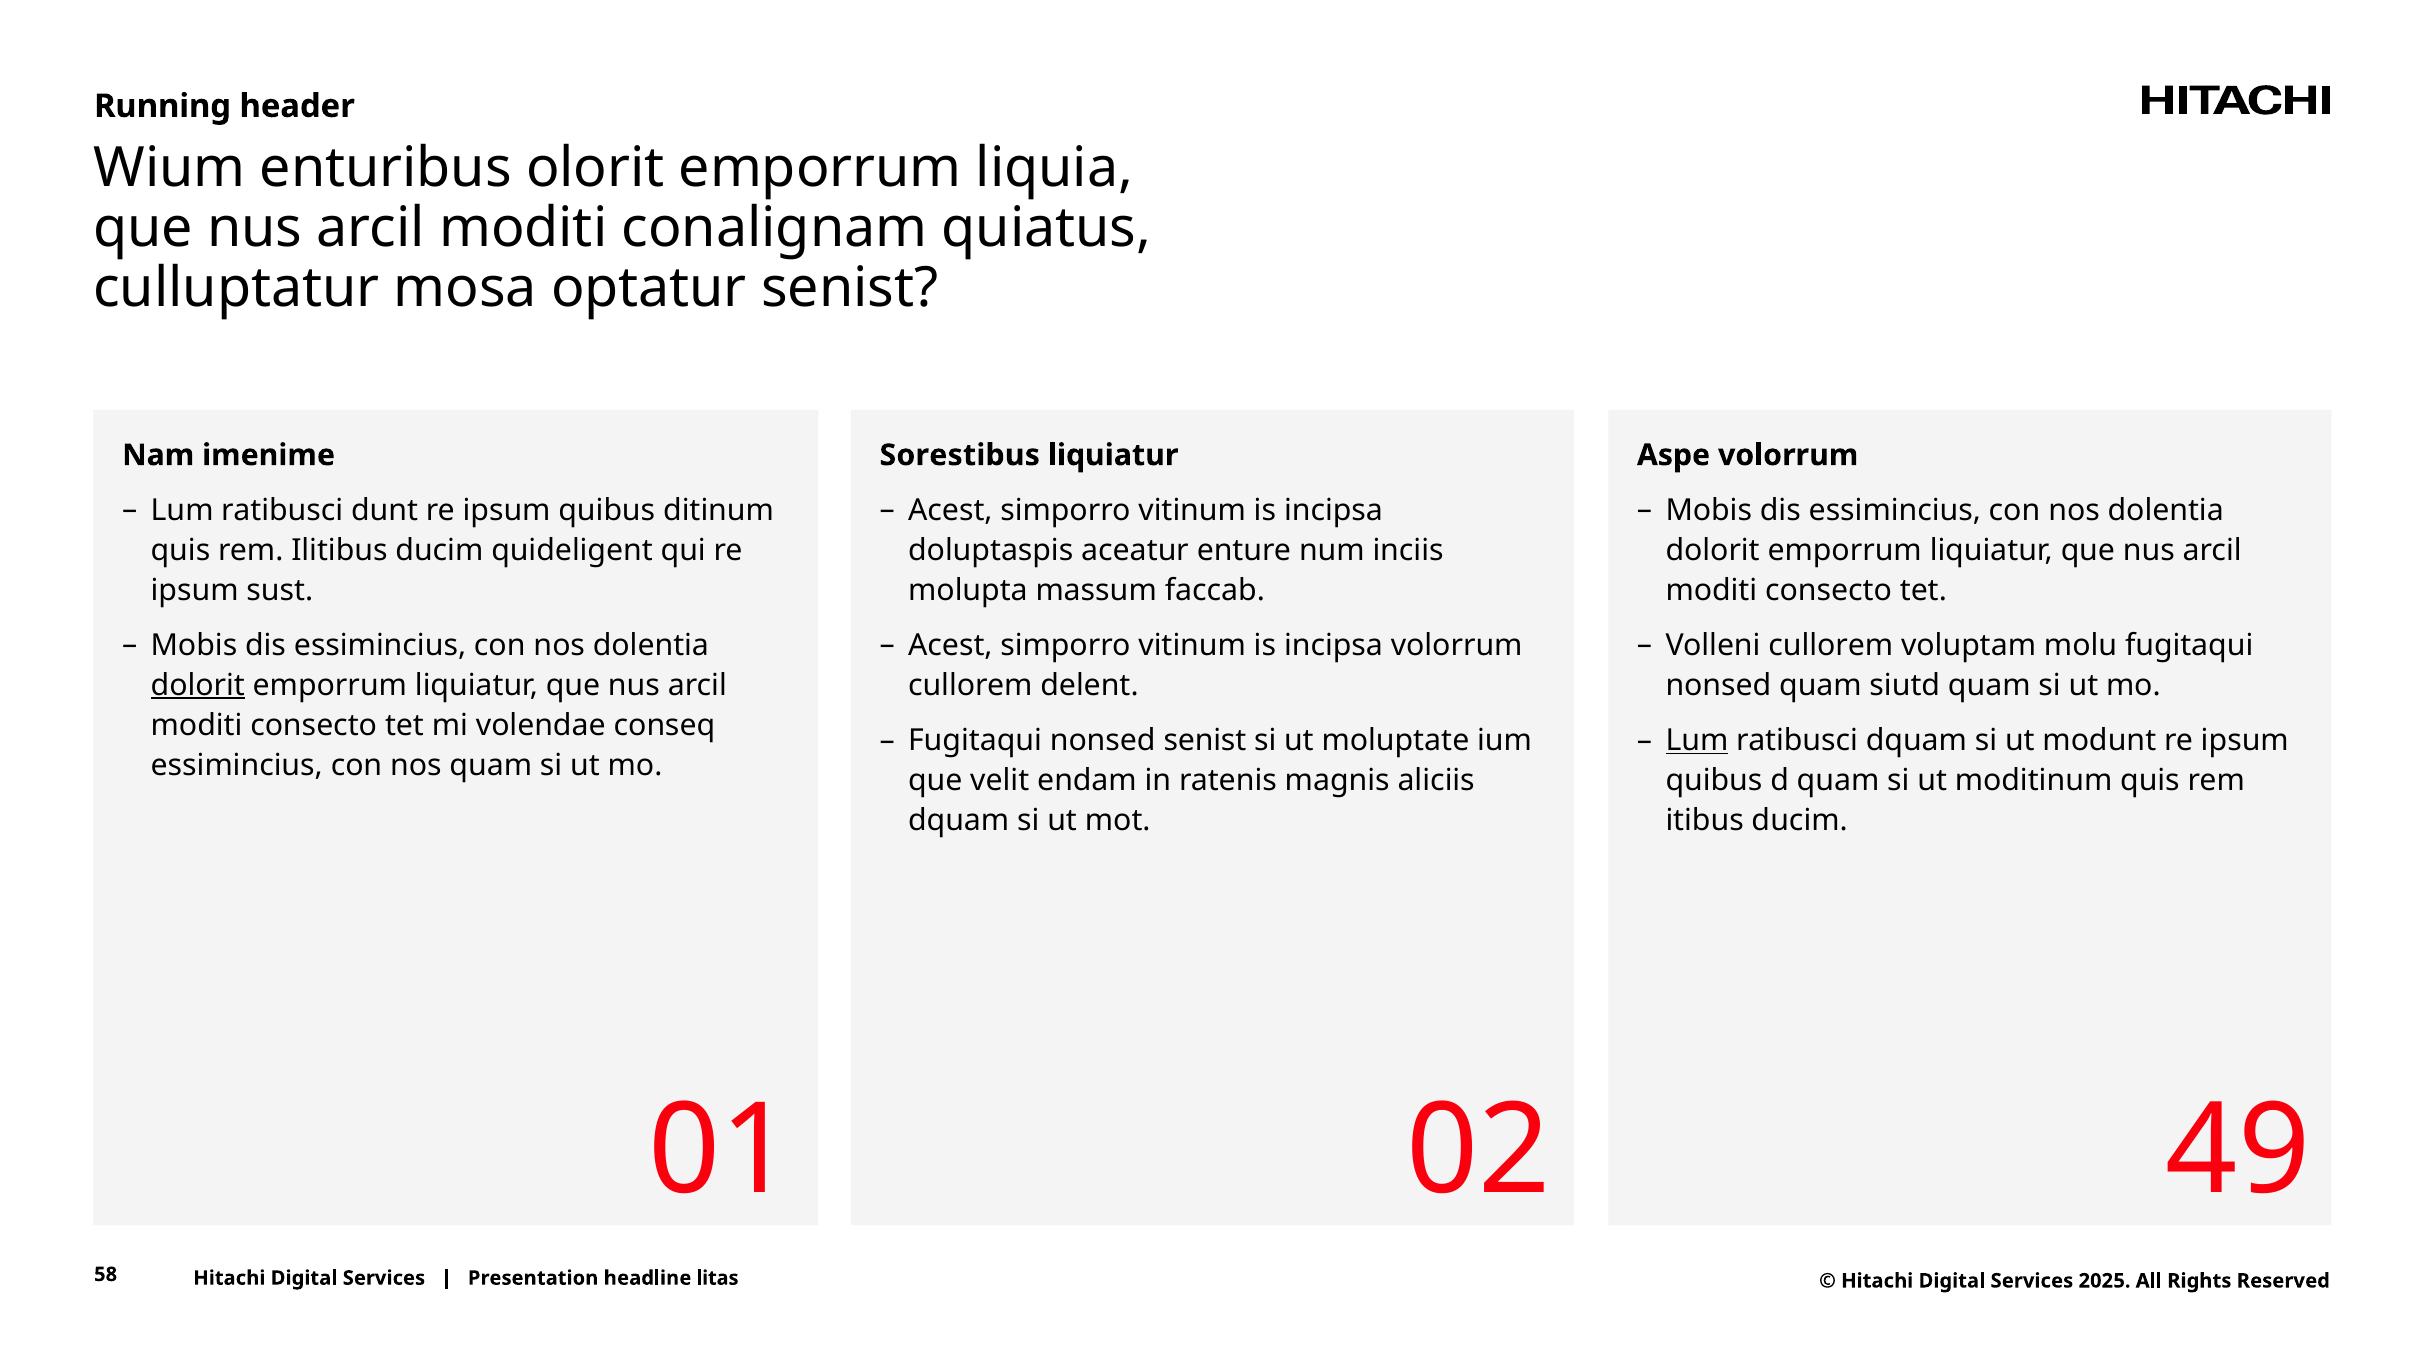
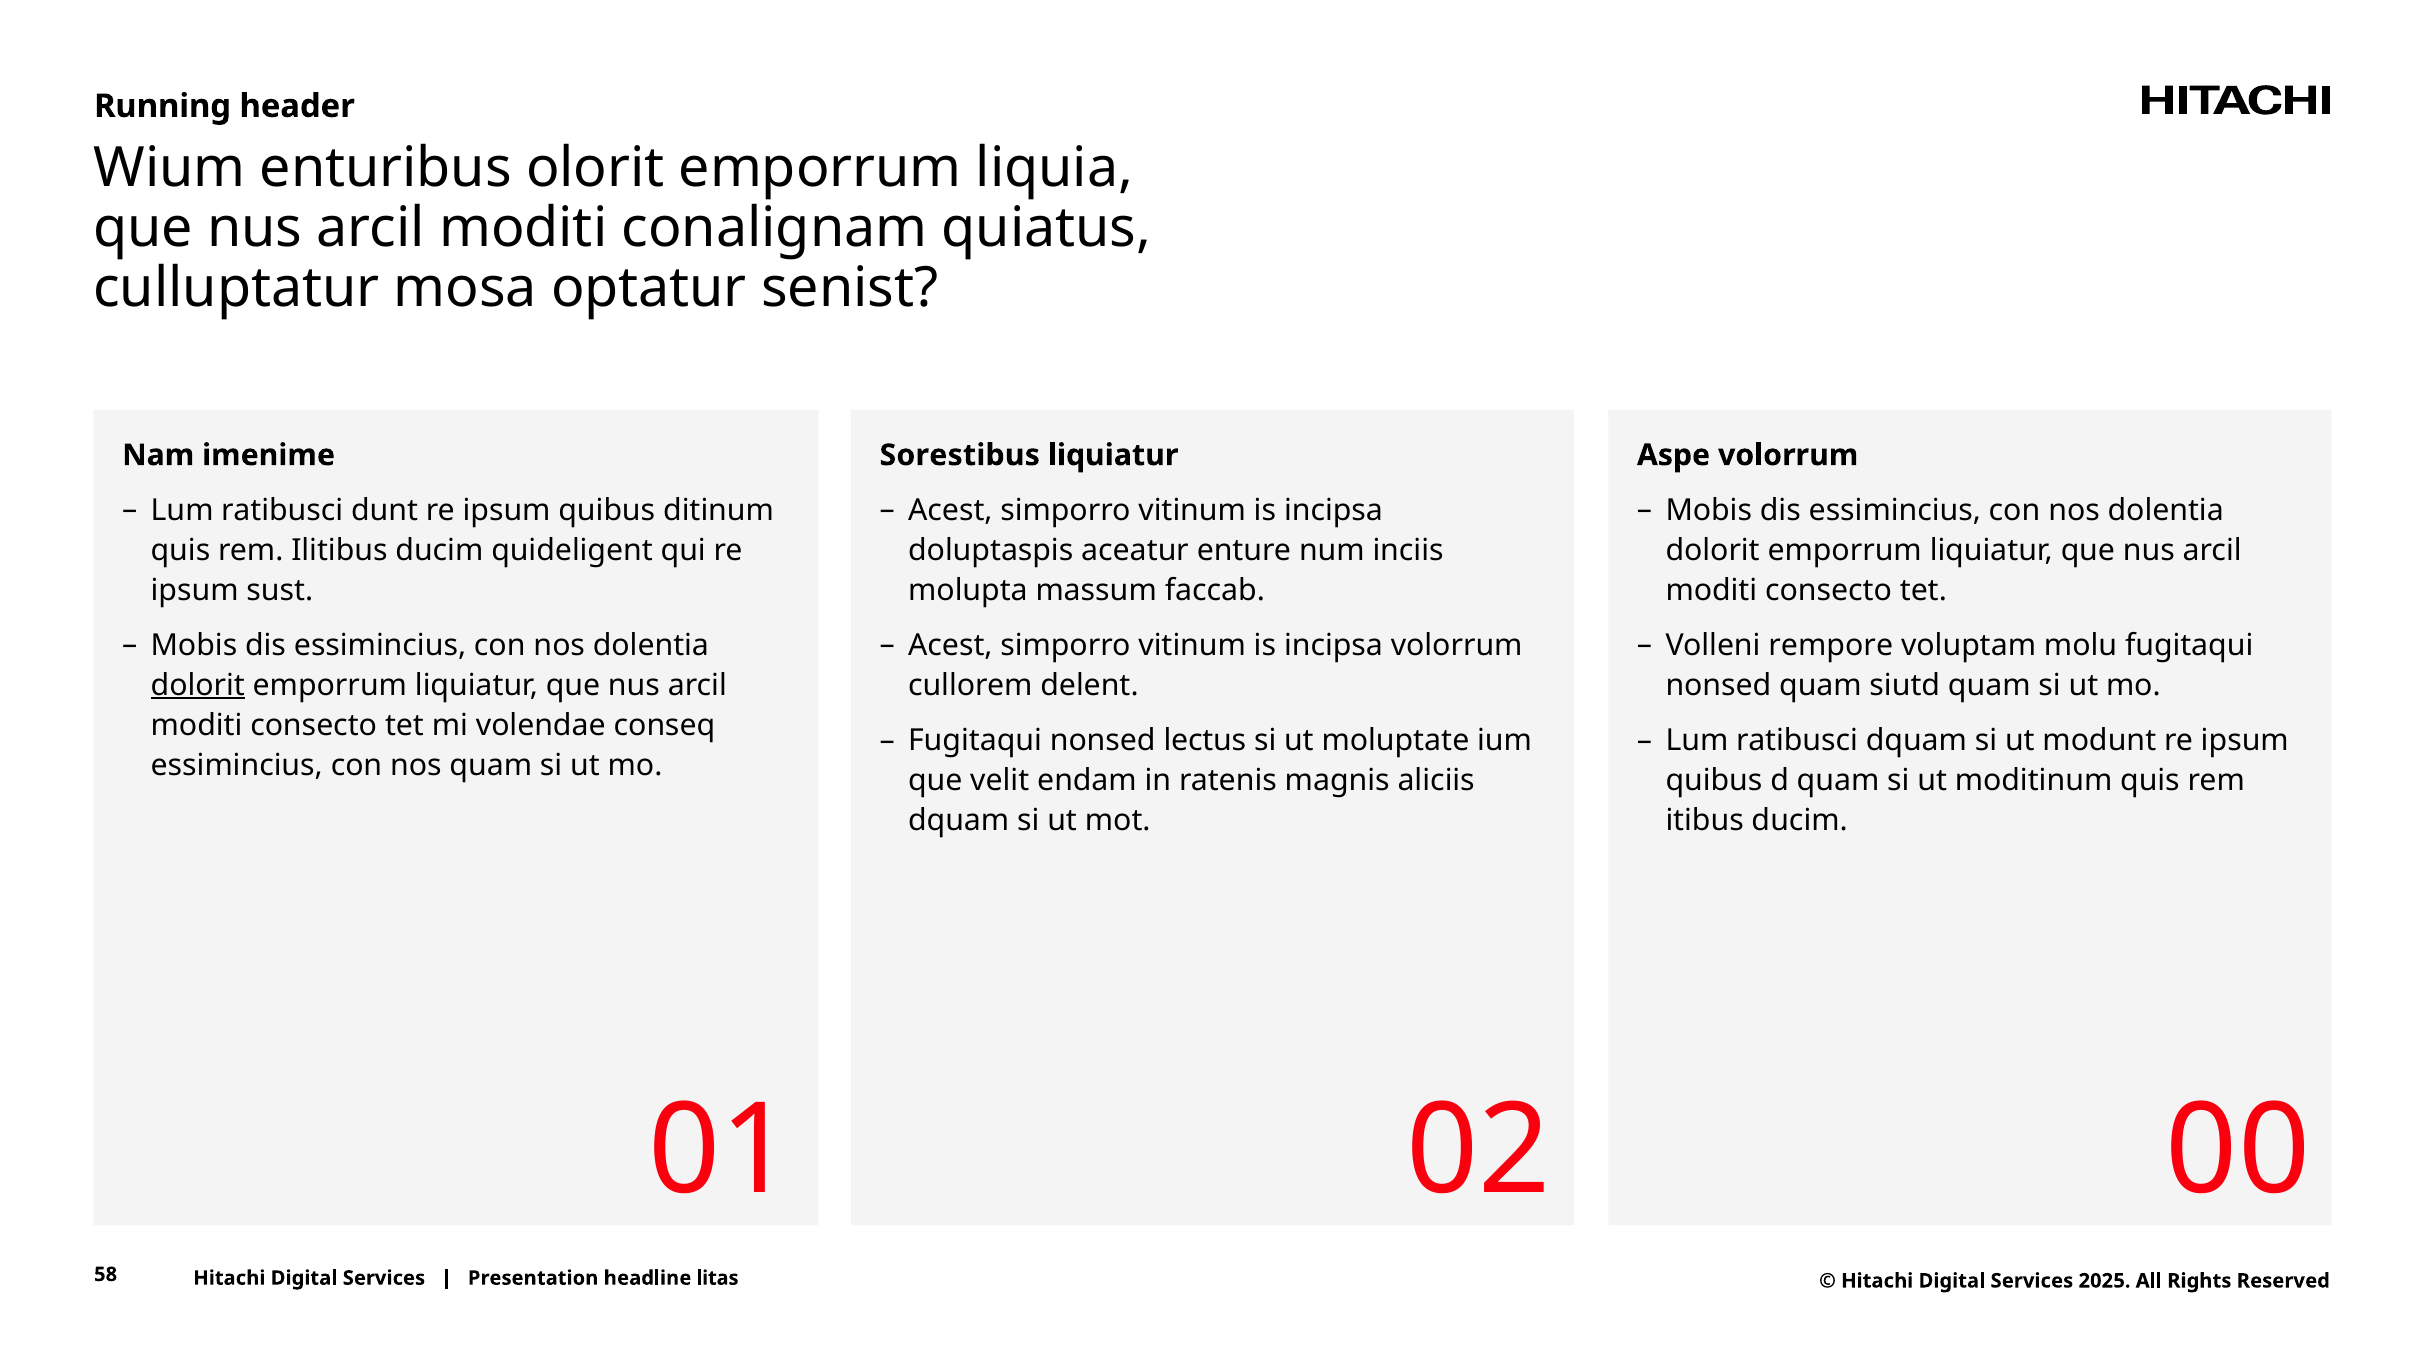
Volleni cullorem: cullorem -> rempore (1831, 645)
nonsed senist: senist -> lectus (1205, 740)
Lum underline: present -> none (1697, 740)
49: 49 -> 00 (2238, 1151)
